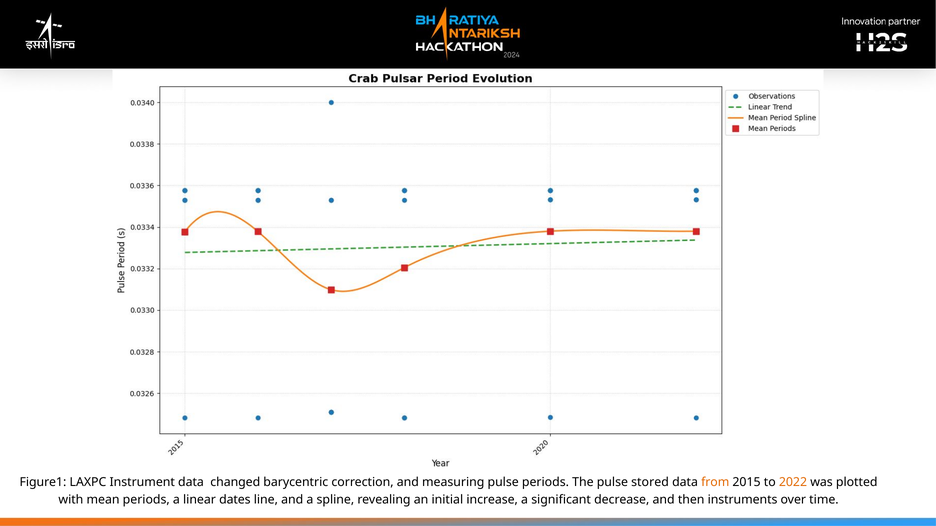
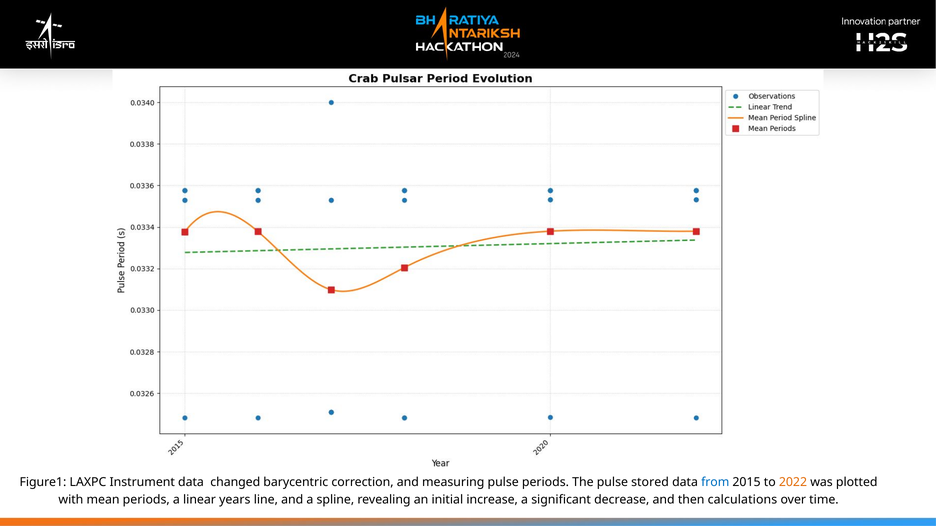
from colour: orange -> blue (715, 483)
dates: dates -> years (235, 500)
instruments: instruments -> calculations (742, 500)
